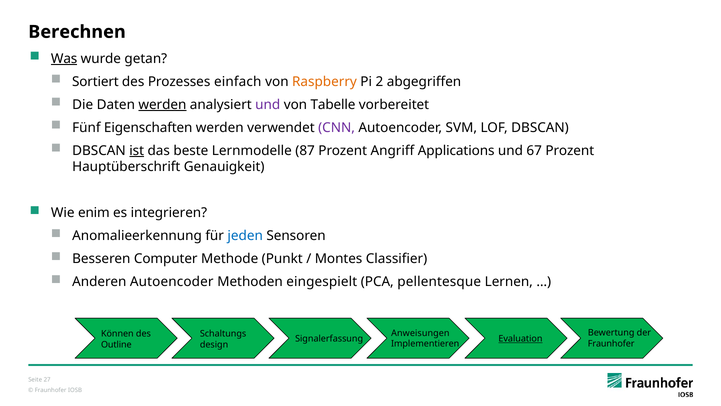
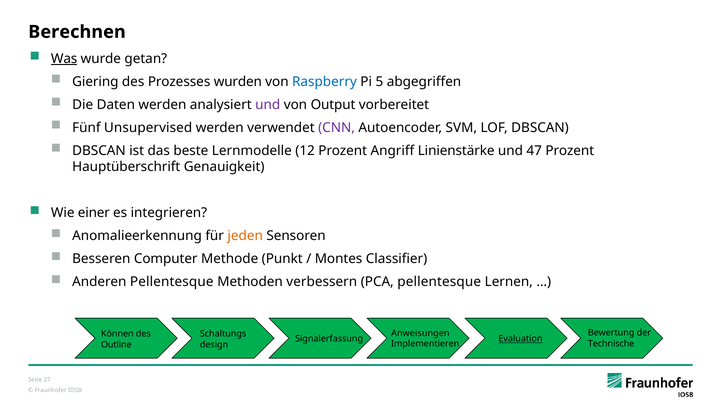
Sortiert: Sortiert -> Giering (95, 82)
einfach: einfach -> wurden (238, 82)
Raspberry colour: orange -> blue (324, 82)
2: 2 -> 5 (379, 82)
werden underline: present -> none (162, 105)
Tabelle: Tabelle -> Output (333, 105)
Eigenschaften: Eigenschaften -> Unsupervised (148, 128)
ist underline: present -> none (137, 151)
87: 87 -> 12 (305, 151)
Applications: Applications -> Linienstärke (456, 151)
67: 67 -> 47 (534, 151)
enim: enim -> einer (94, 213)
jeden colour: blue -> orange (245, 236)
Anderen Autoencoder: Autoencoder -> Pellentesque (172, 282)
eingespielt: eingespielt -> verbessern (322, 282)
Fraunhofer: Fraunhofer -> Technische (611, 343)
